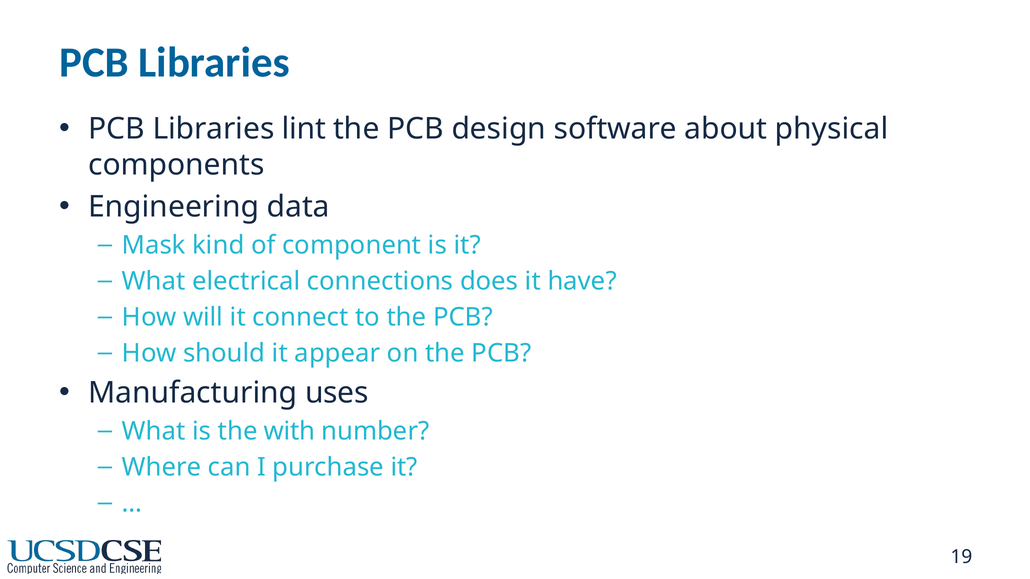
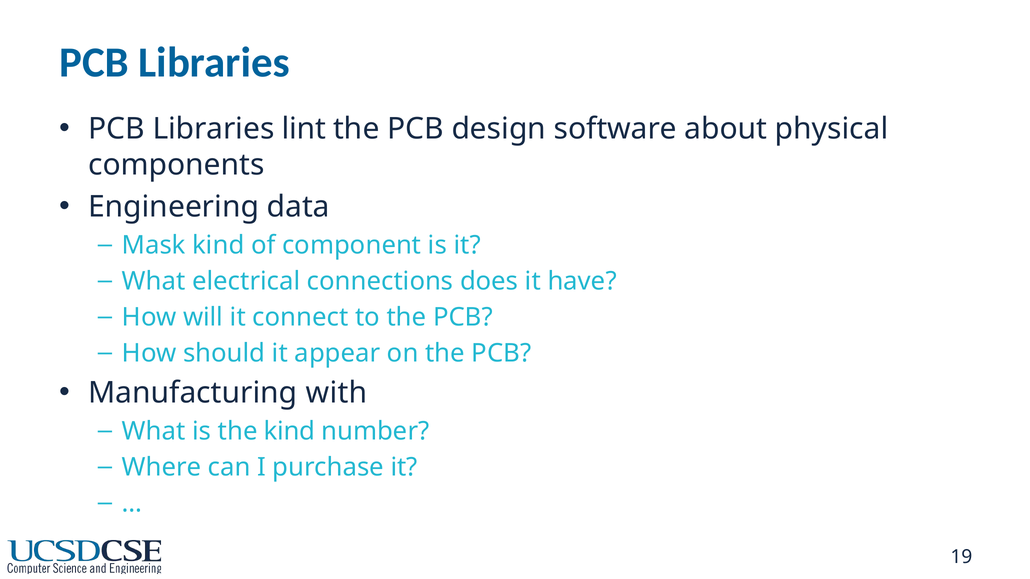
uses: uses -> with (336, 393)
the with: with -> kind (290, 432)
